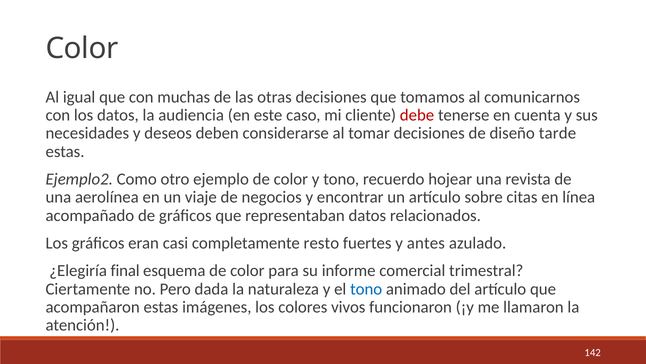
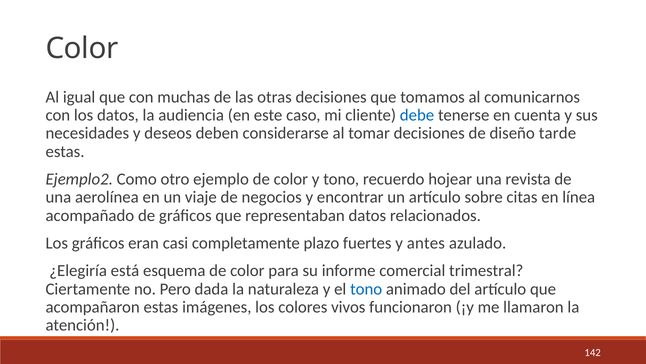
debe colour: red -> blue (417, 115)
resto: resto -> plazo (321, 243)
final: final -> está (125, 270)
